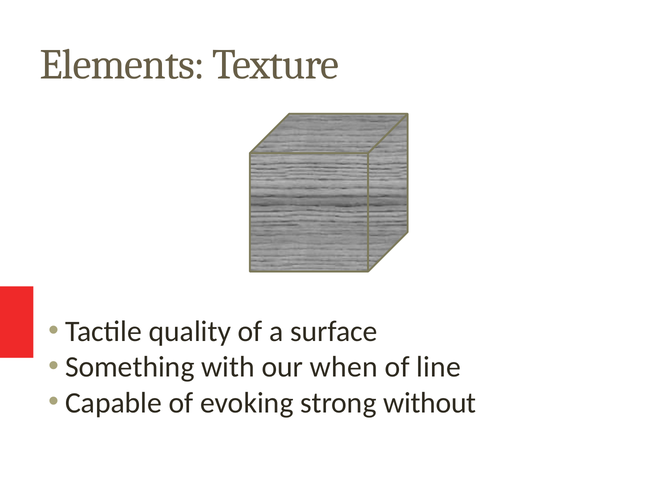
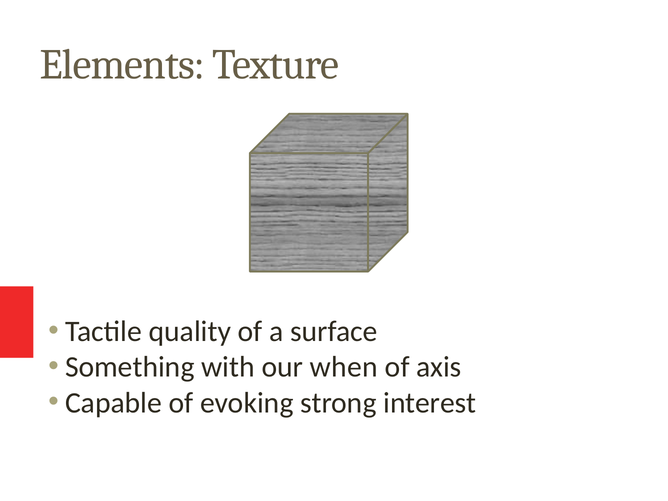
line: line -> axis (439, 367)
without: without -> interest (430, 403)
